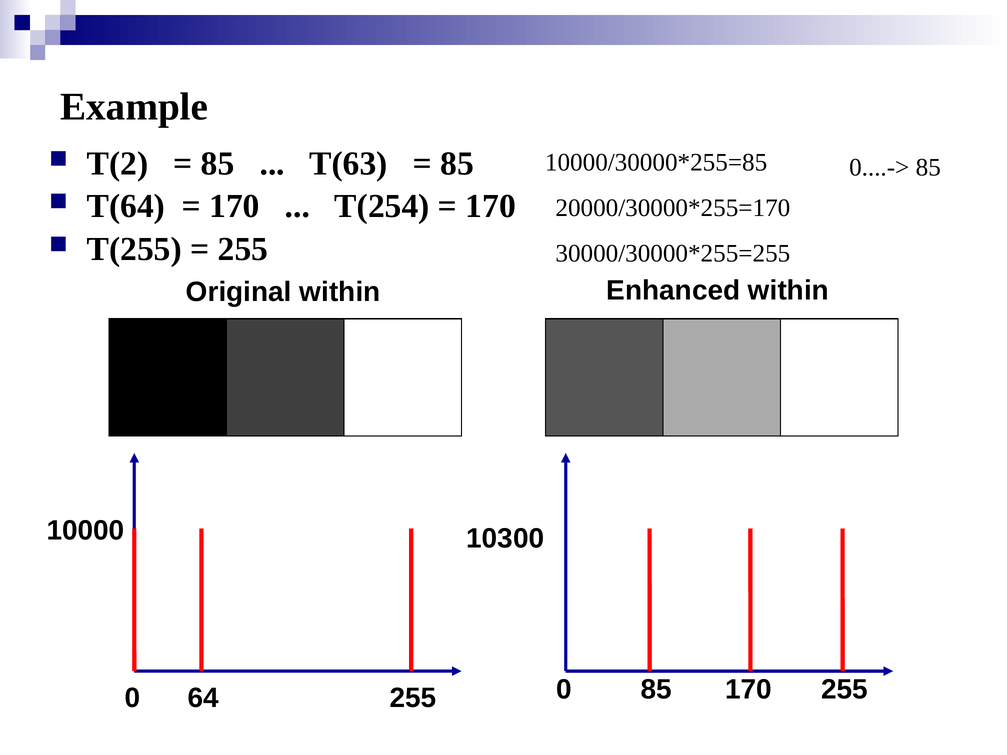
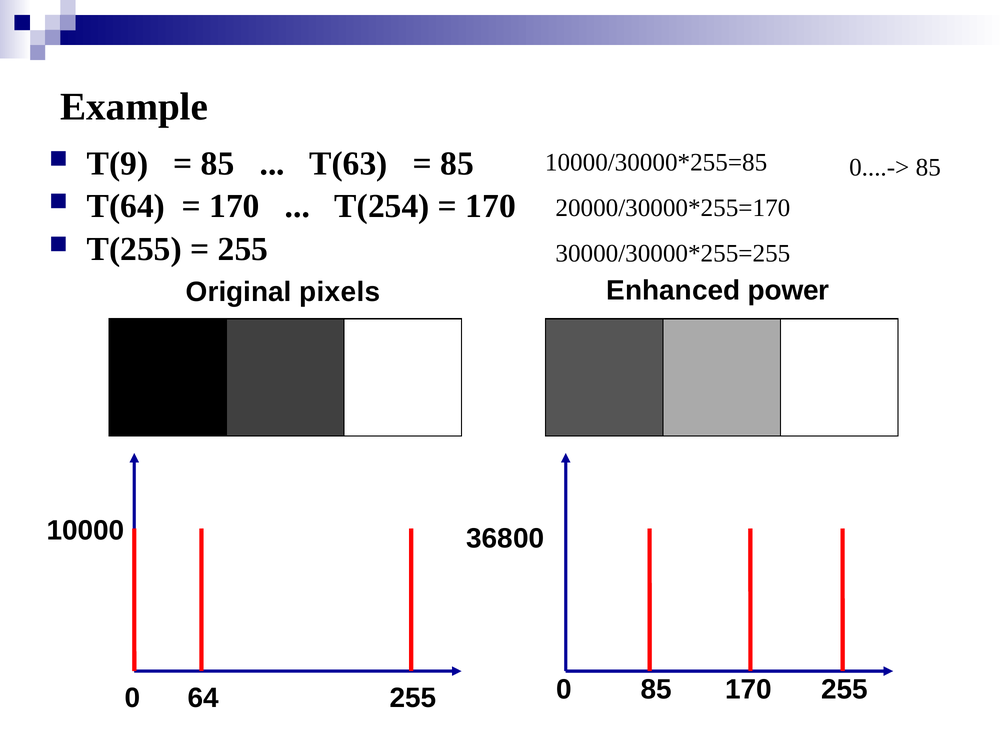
T(2: T(2 -> T(9 (118, 164)
Original within: within -> pixels (340, 292)
Enhanced within: within -> power (789, 290)
10300: 10300 -> 36800 (505, 539)
